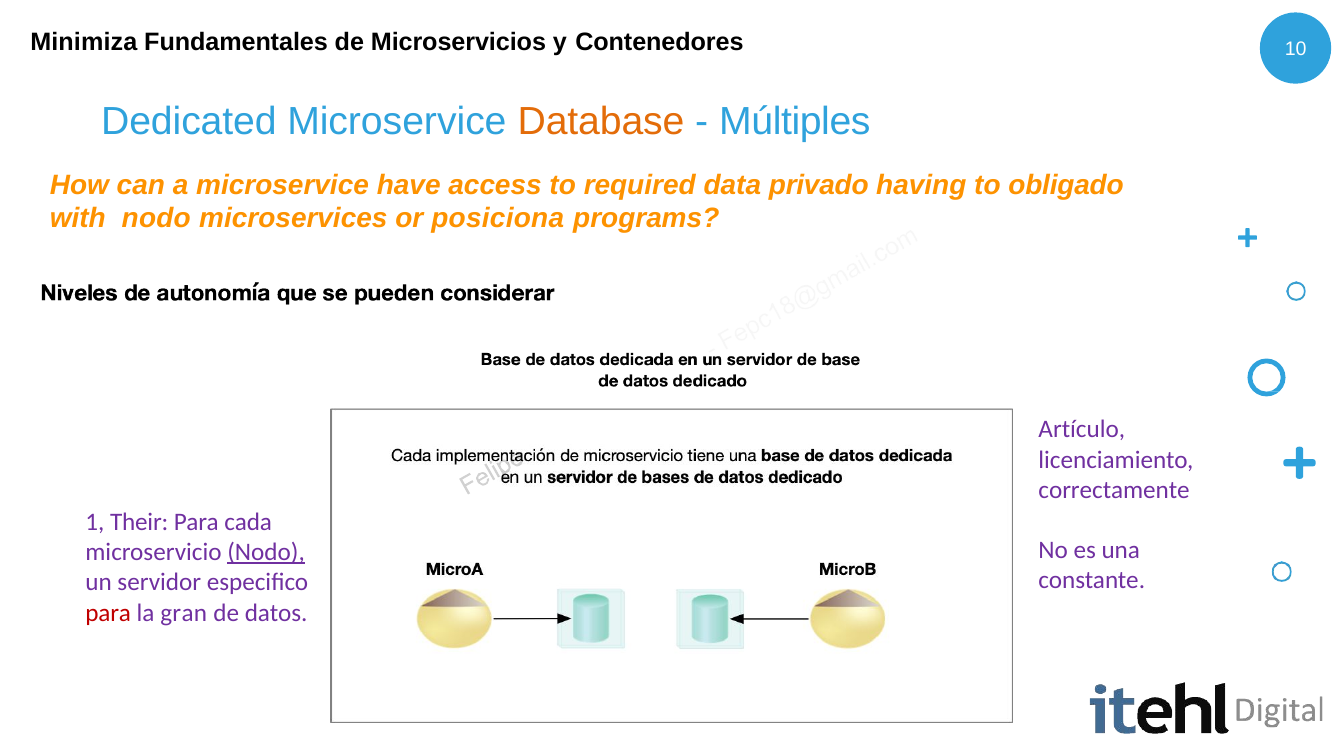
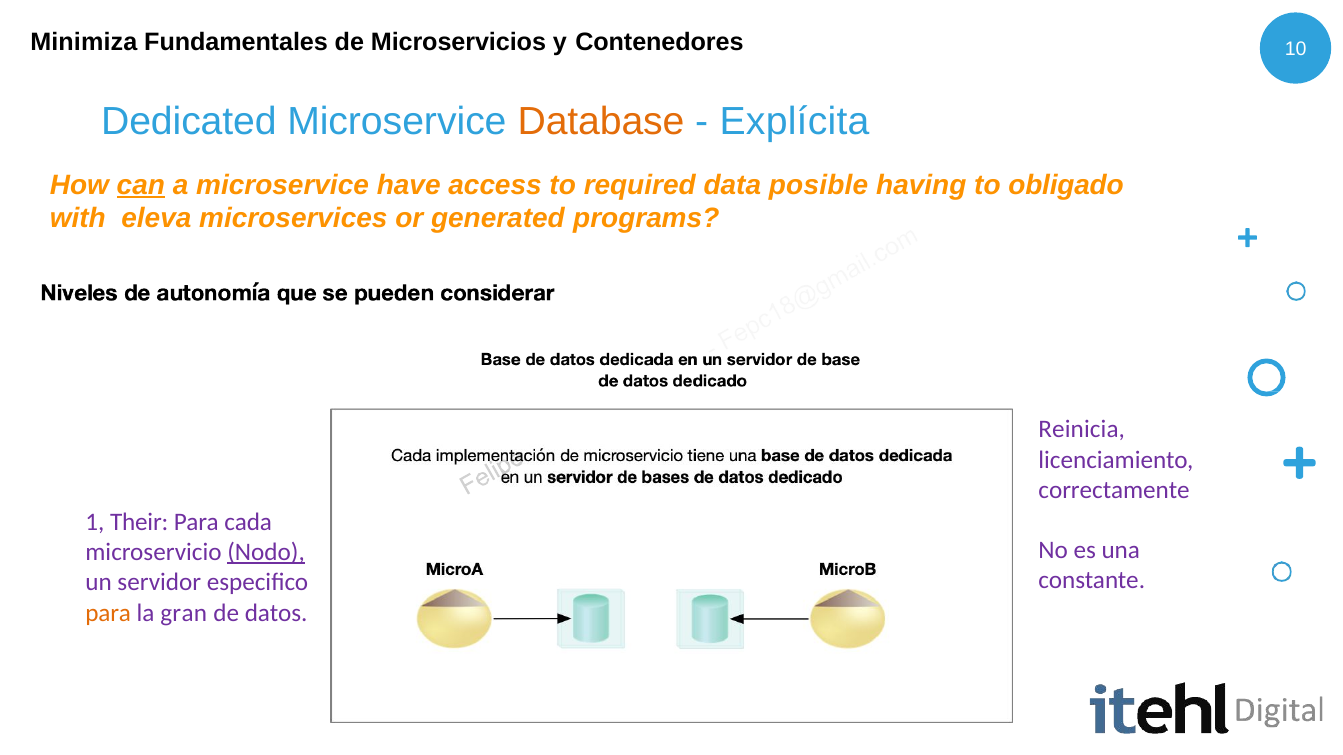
Múltiples: Múltiples -> Explícita (795, 122)
can underline: none -> present (141, 185)
privado: privado -> posible (819, 185)
with nodo: nodo -> eleva (156, 219)
posiciona: posiciona -> generated (498, 219)
Artículo: Artículo -> Reinicia (1082, 430)
para colour: red -> orange (108, 613)
